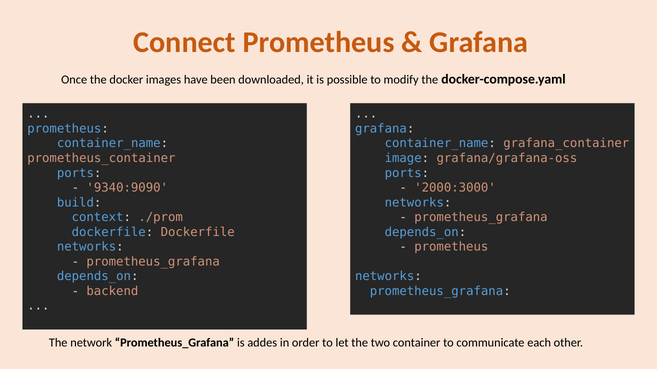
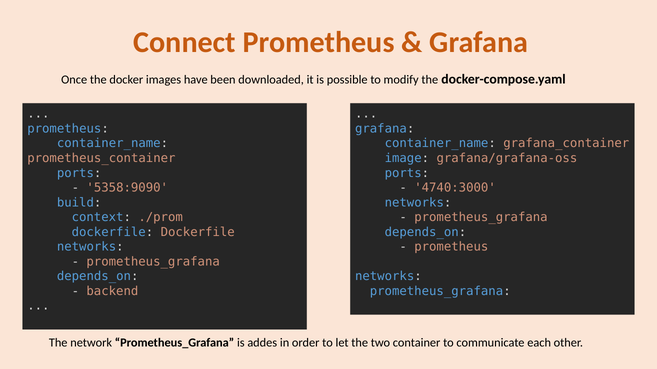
9340:9090: 9340:9090 -> 5358:9090 (127, 188)
2000:3000: 2000:3000 -> 4740:3000 (455, 188)
